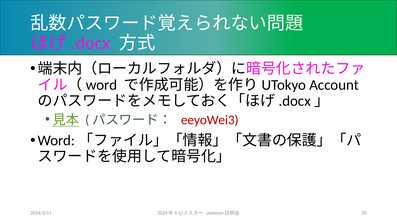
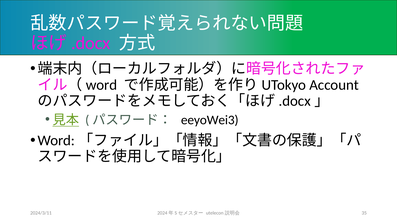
eeyoWei3 colour: red -> black (210, 120)
